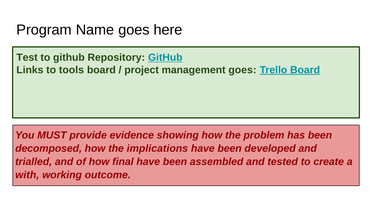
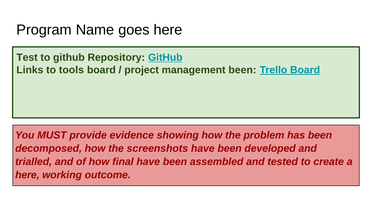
management goes: goes -> been (242, 70)
implications: implications -> screenshots (157, 149)
with: with -> here (27, 175)
